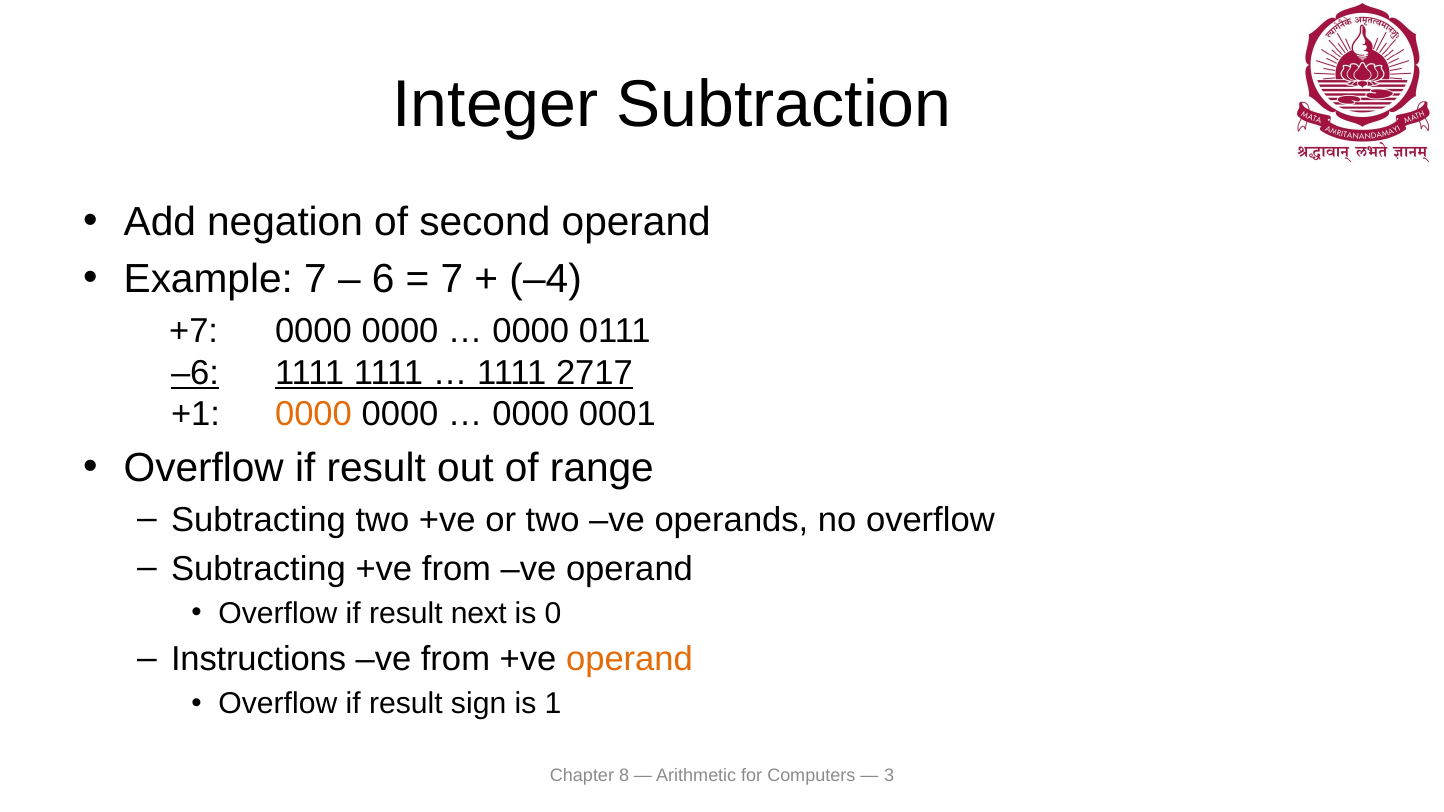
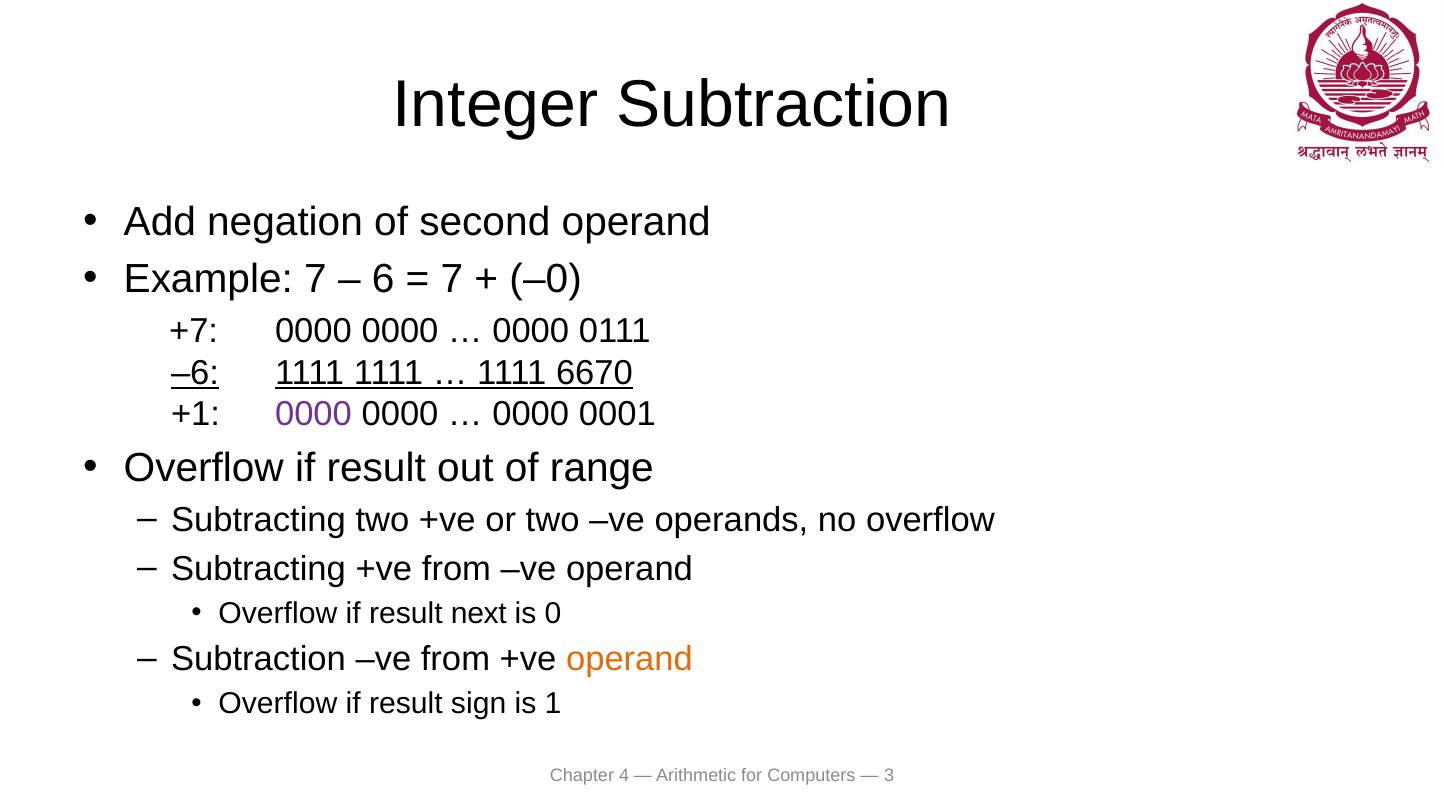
–4: –4 -> –0 (546, 279)
2717: 2717 -> 6670 (594, 373)
0000 colour: orange -> purple (313, 414)
Instructions: Instructions -> Subtraction (259, 660)
8: 8 -> 4 (624, 776)
